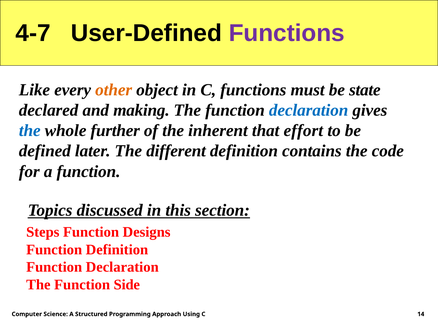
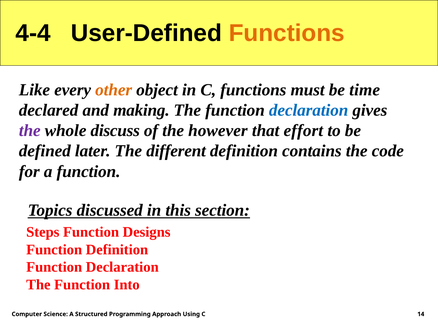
4-7: 4-7 -> 4-4 (33, 33)
Functions colour: purple -> orange (287, 33)
state: state -> time (365, 90)
the colour: blue -> purple (30, 131)
further: further -> discuss (115, 131)
inherent: inherent -> however (218, 131)
Side: Side -> Into (127, 285)
